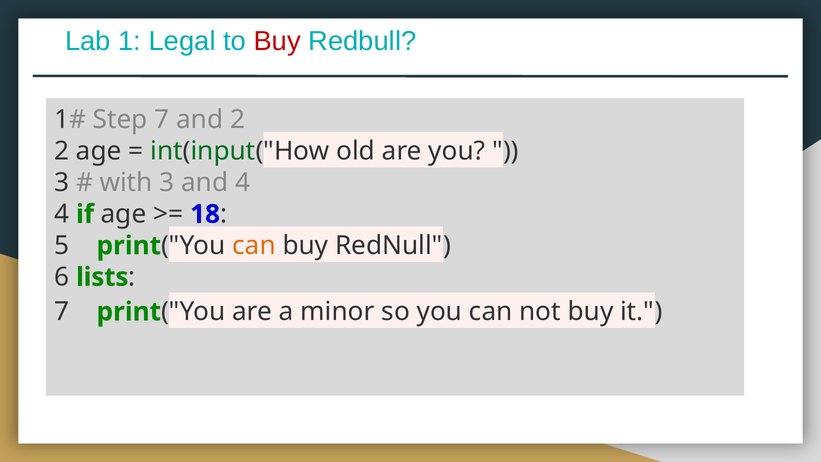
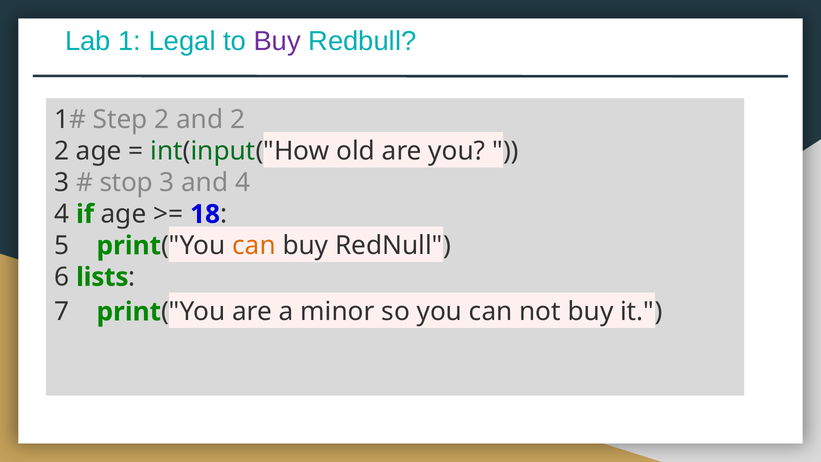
Buy colour: red -> purple (277, 41)
Step 7: 7 -> 2 (162, 120)
with: with -> stop (126, 183)
